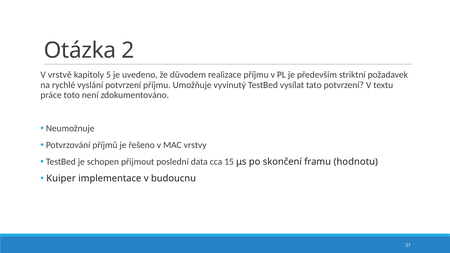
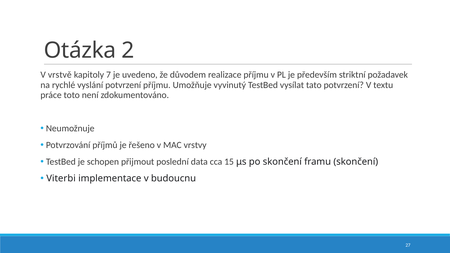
5: 5 -> 7 (109, 75)
framu hodnotu: hodnotu -> skončení (356, 162)
Kuiper: Kuiper -> Viterbi (61, 179)
